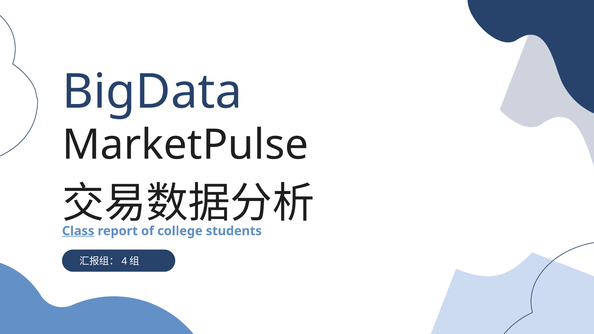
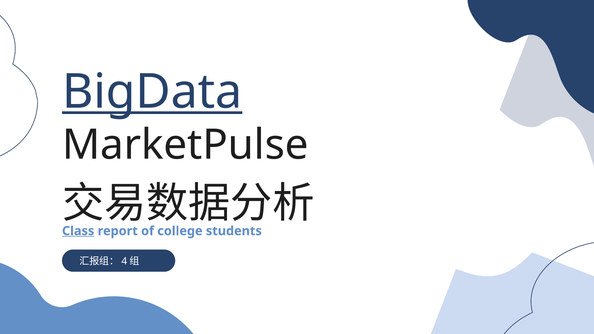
BigData underline: none -> present (152, 92)
